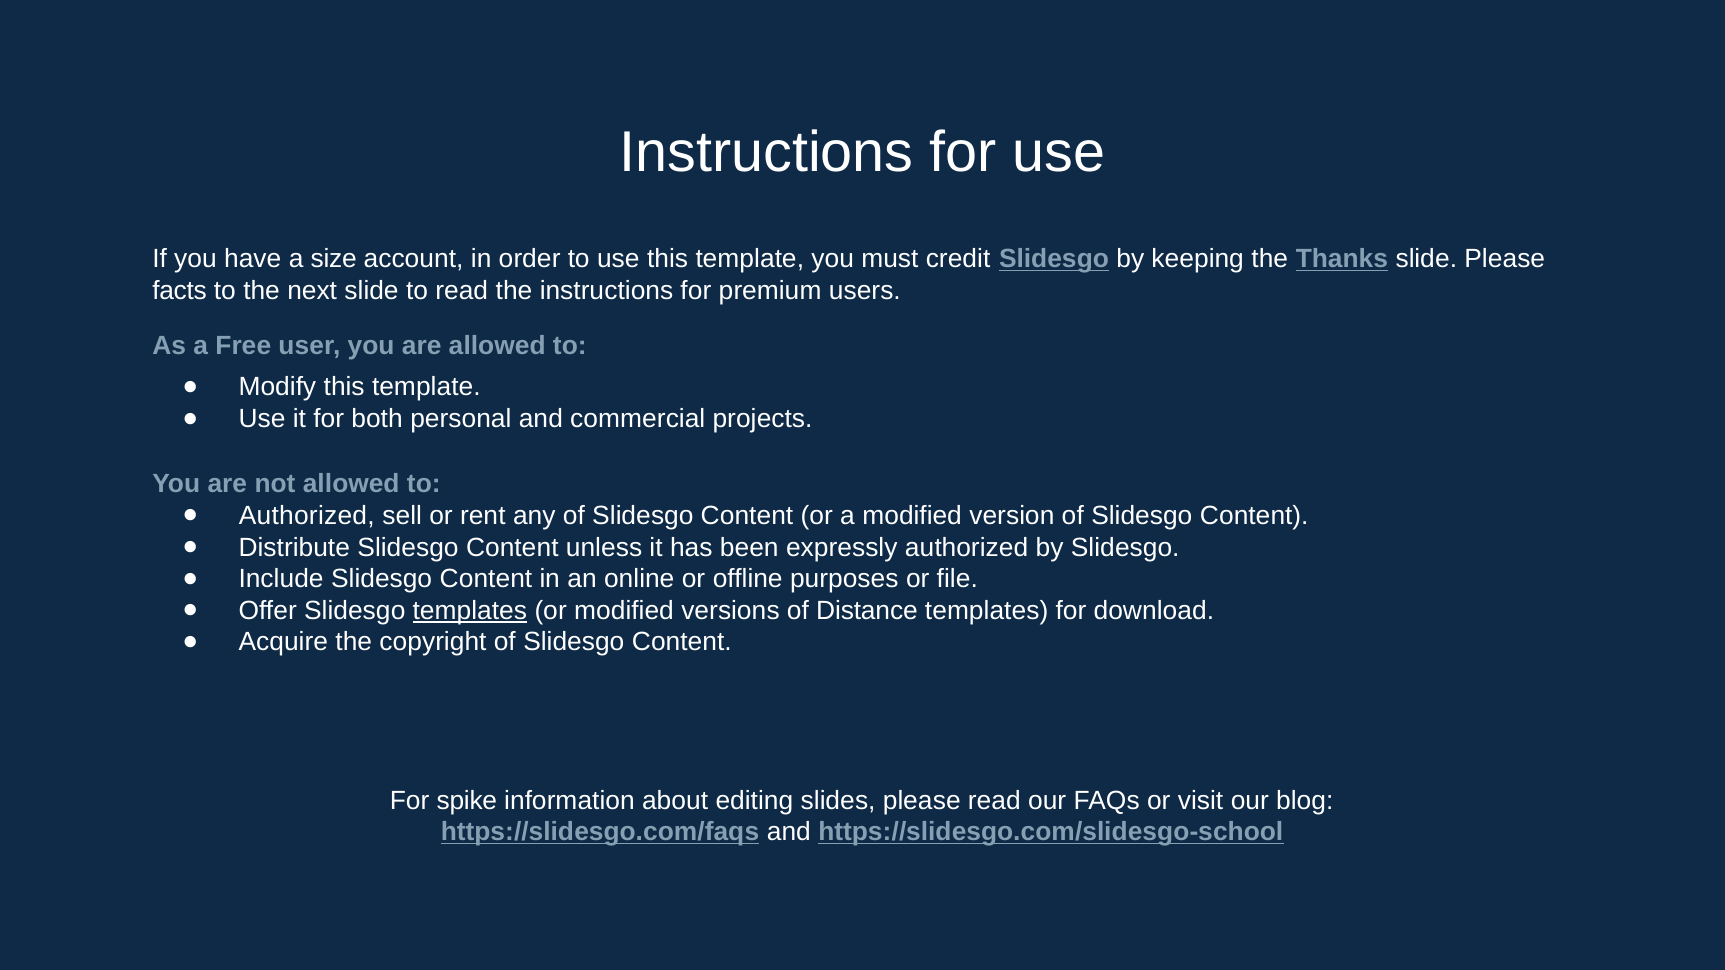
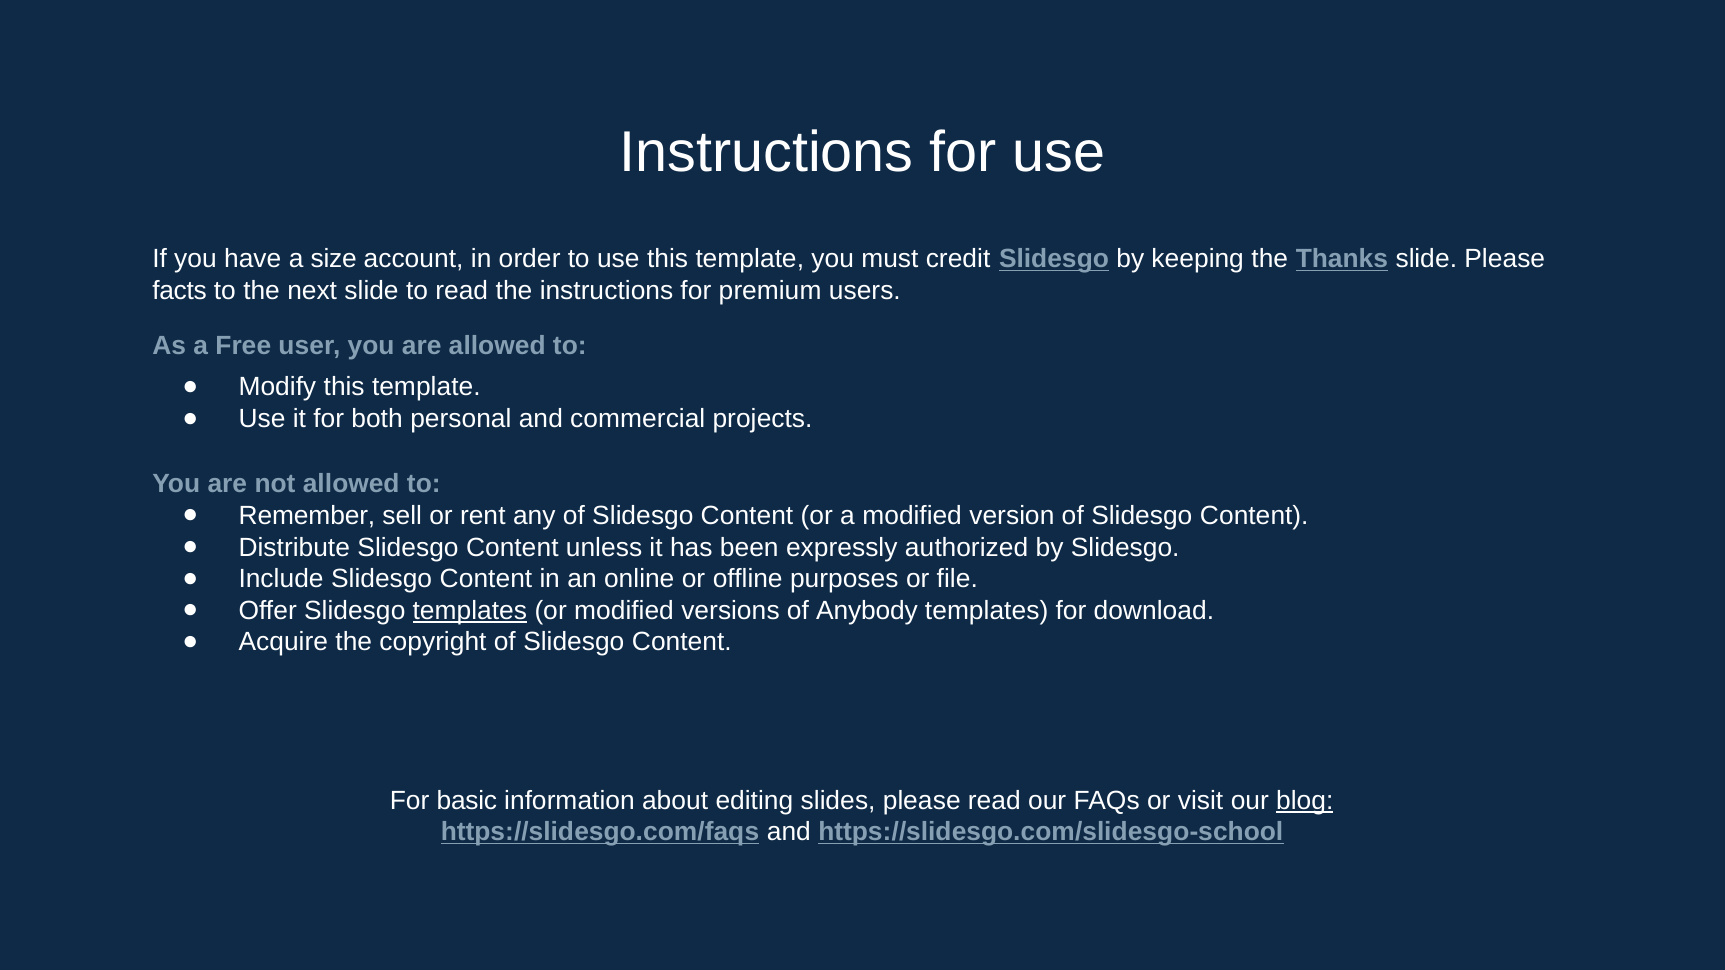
Authorized: Authorized -> Remember (307, 516)
Distance: Distance -> Anybody (867, 611)
spike: spike -> basic (467, 801)
blog underline: none -> present (1305, 801)
